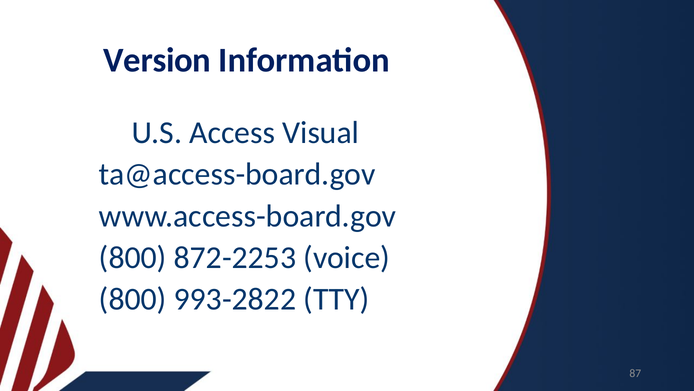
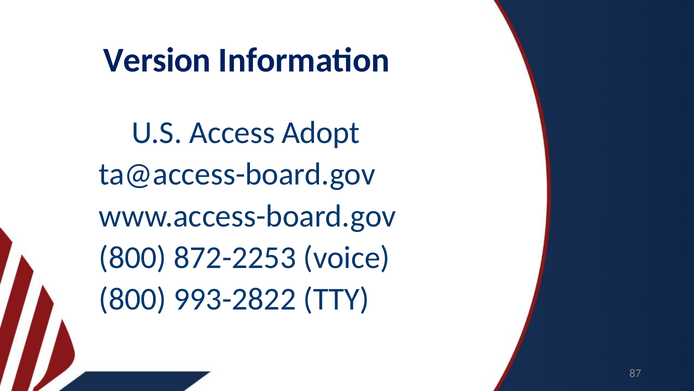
Visual: Visual -> Adopt (321, 132)
